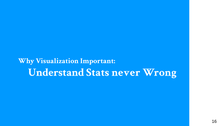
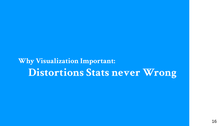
Understand: Understand -> Distortions (56, 72)
